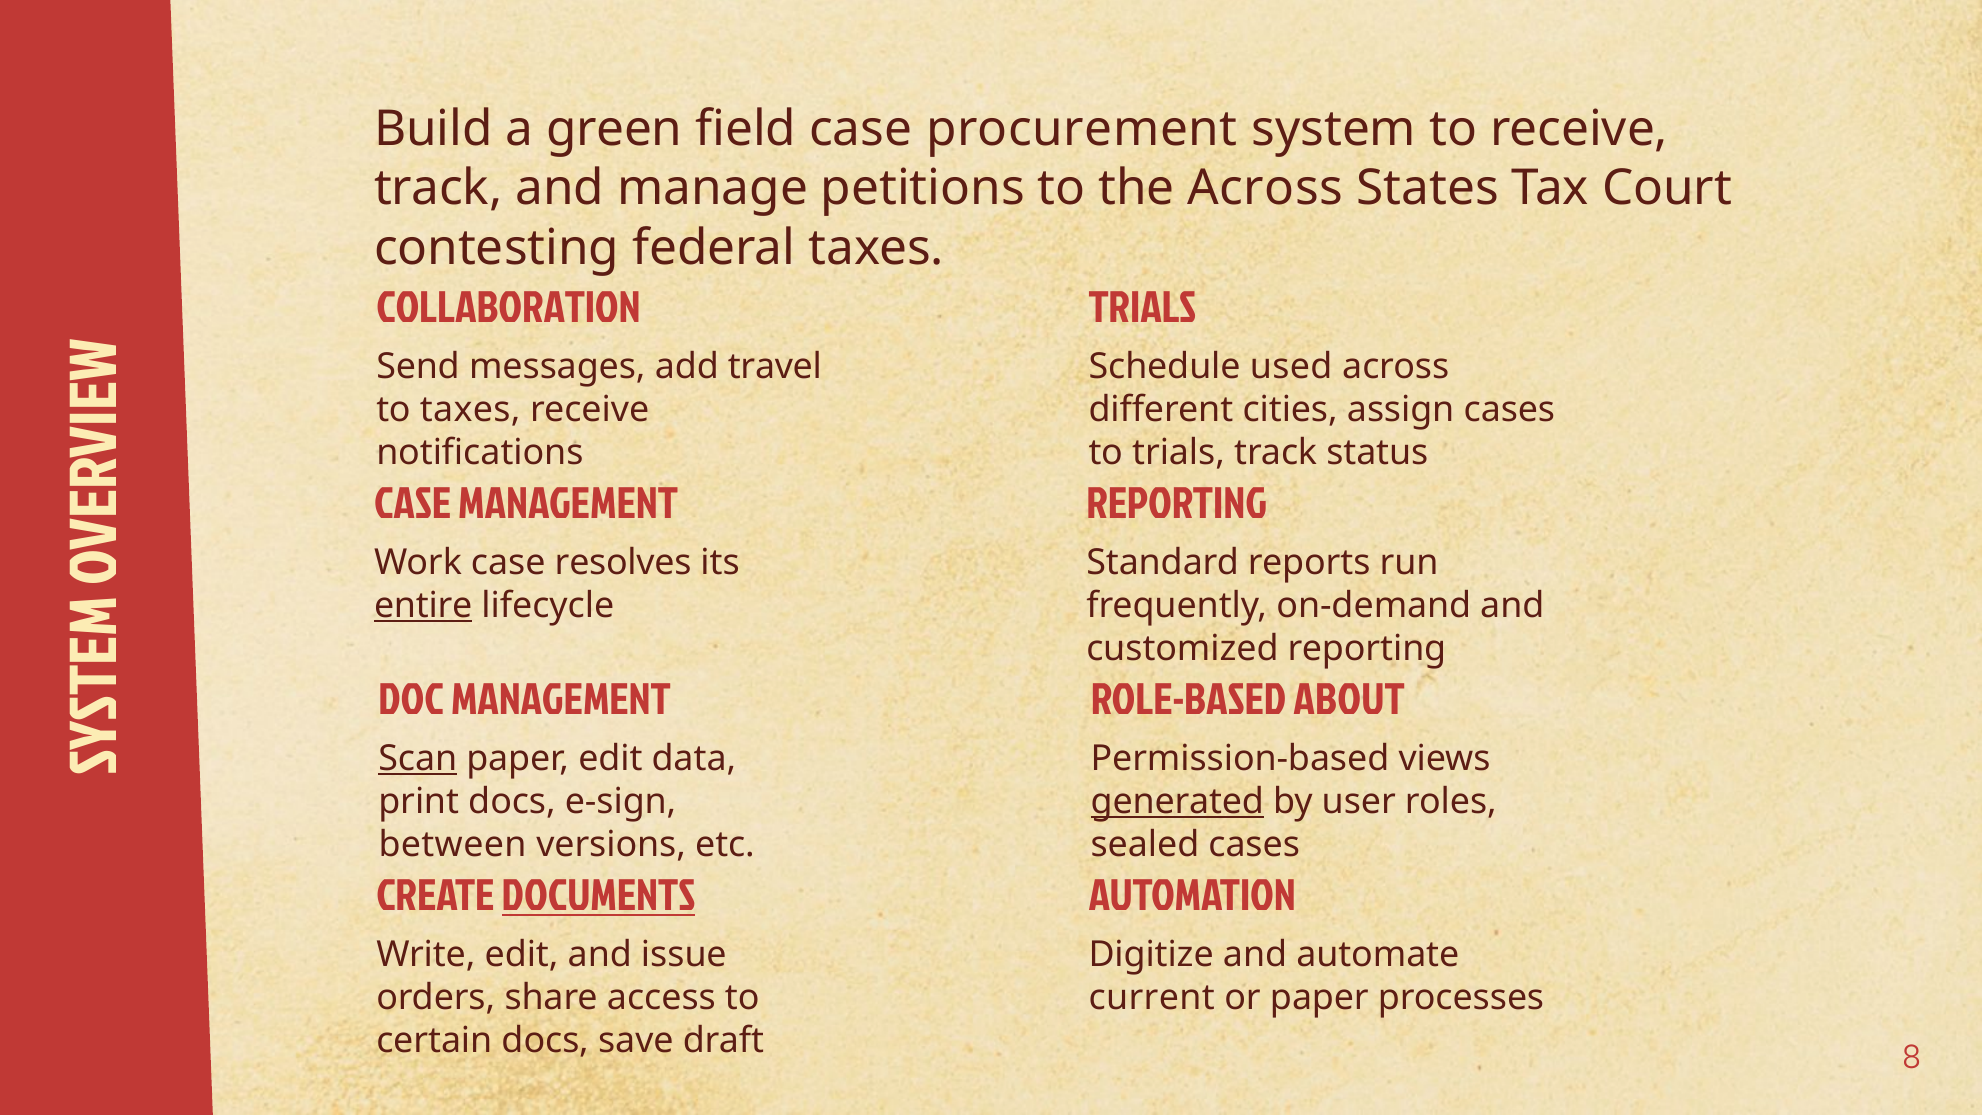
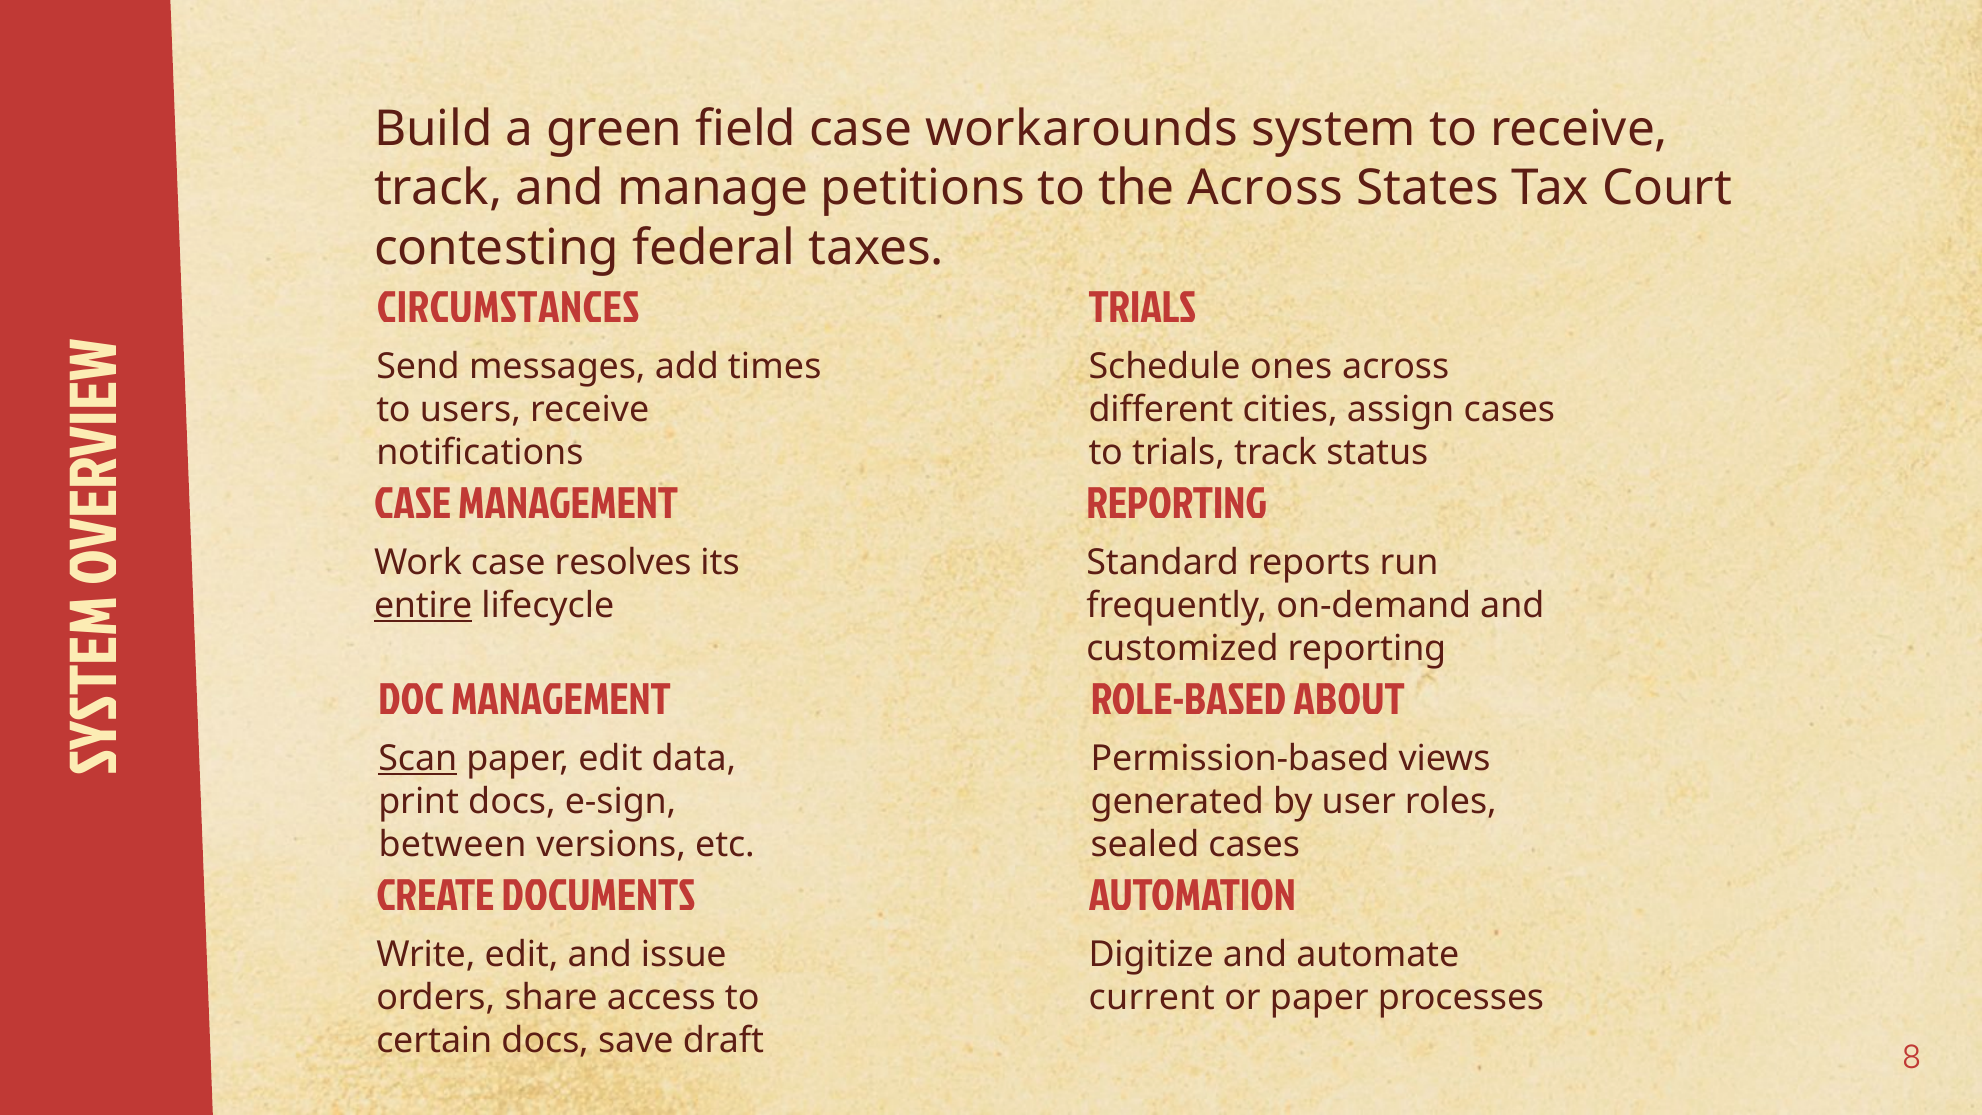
procurement: procurement -> workarounds (1082, 129)
COLLABORATION: COLLABORATION -> CIRCUMSTANCES (508, 308)
travel: travel -> times (775, 367)
used: used -> ones (1291, 367)
to taxes: taxes -> users (470, 410)
generated underline: present -> none (1177, 802)
DOCUMENTS underline: present -> none (598, 896)
